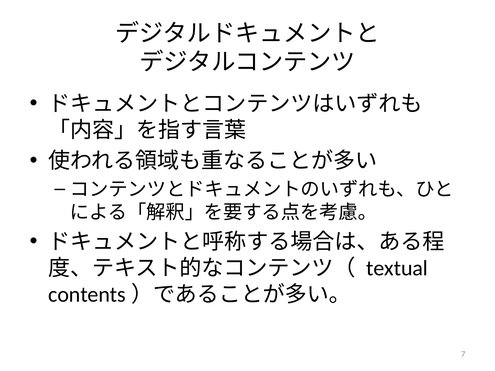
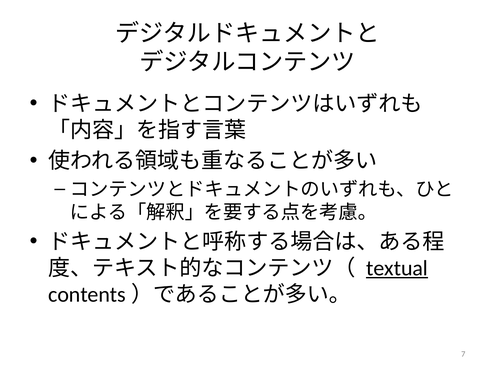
textual underline: none -> present (397, 268)
